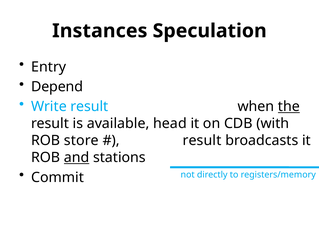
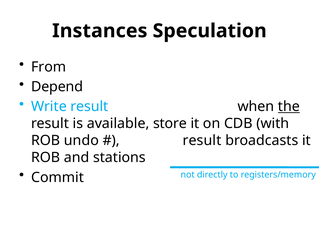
Entry: Entry -> From (49, 67)
head: head -> store (170, 124)
store: store -> undo (81, 141)
and underline: present -> none (77, 158)
